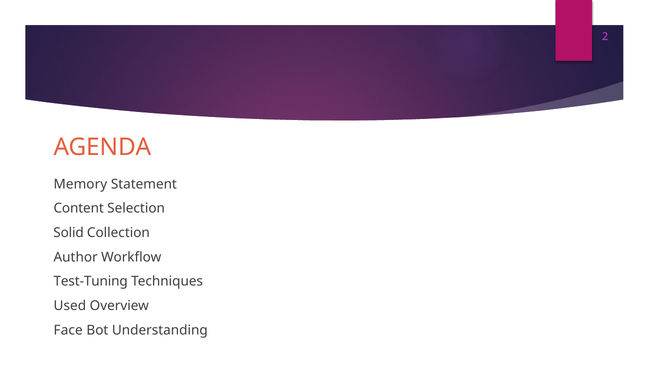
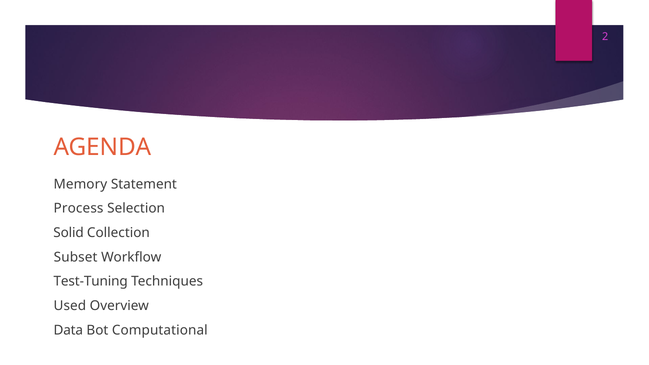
Content: Content -> Process (79, 208)
Author: Author -> Subset (76, 257)
Face: Face -> Data (68, 330)
Understanding: Understanding -> Computational (160, 330)
